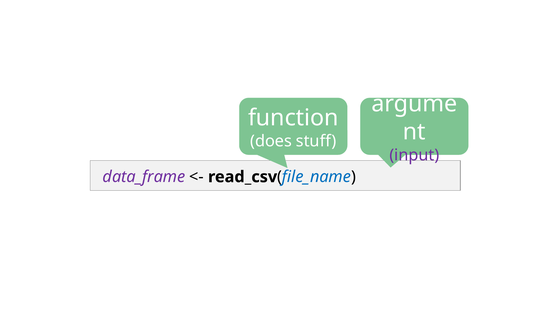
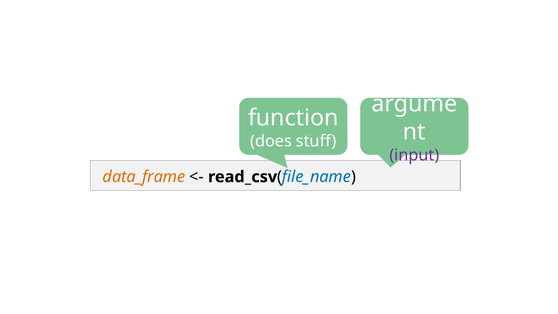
data_frame colour: purple -> orange (144, 177)
